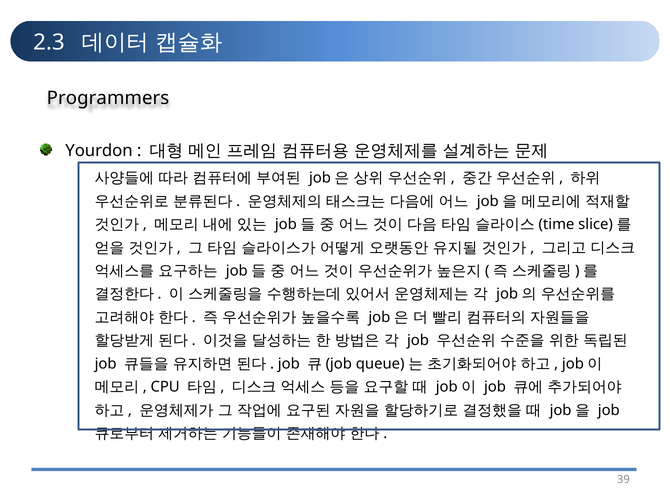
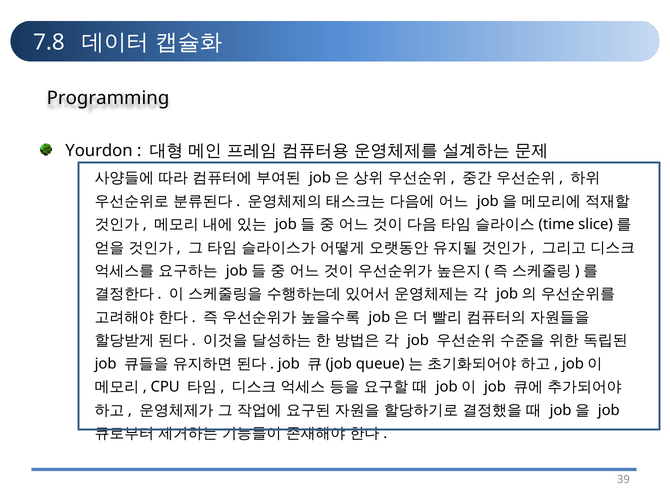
2.3: 2.3 -> 7.8 (49, 42)
Programmers: Programmers -> Programming (108, 98)
